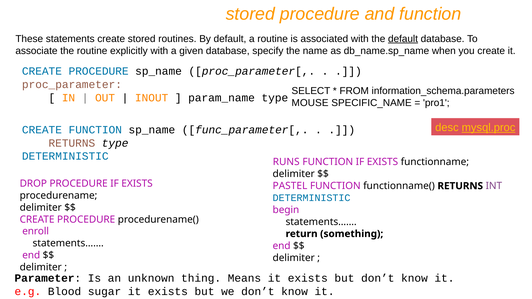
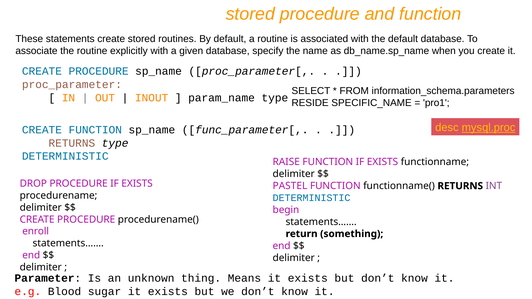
default underline: present -> none (403, 39)
MOUSE: MOUSE -> RESIDE (310, 103)
RUNS: RUNS -> RAISE (286, 162)
